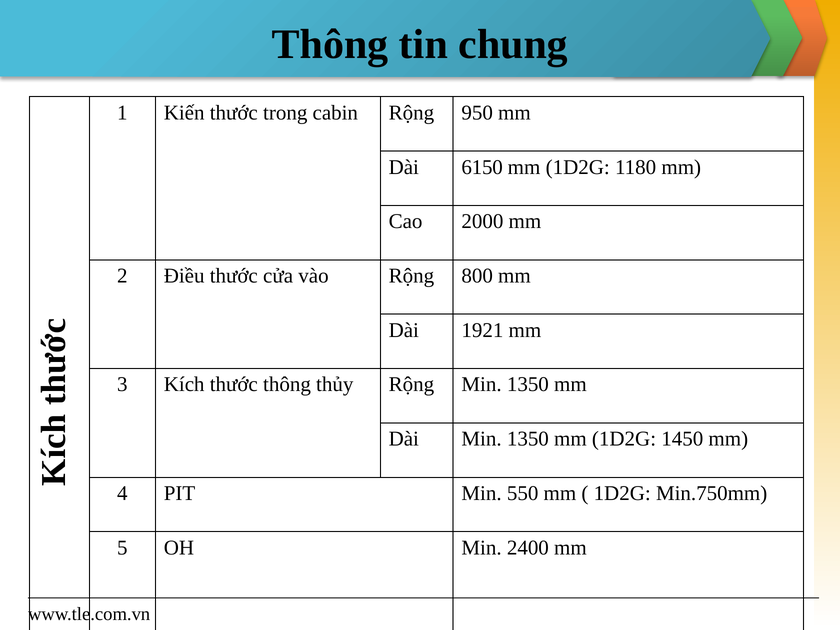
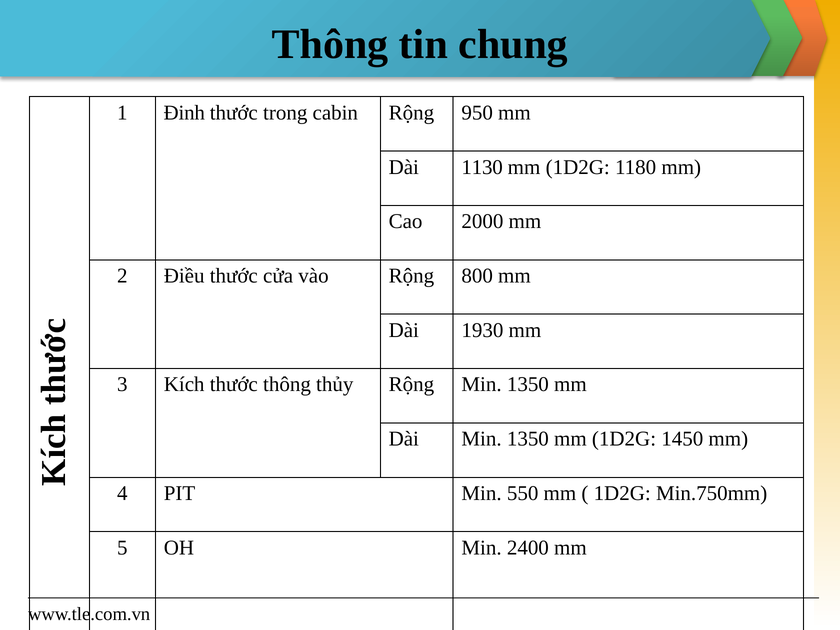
Kiến: Kiến -> Đinh (184, 113)
6150: 6150 -> 1130 (482, 167)
1921: 1921 -> 1930 (482, 330)
